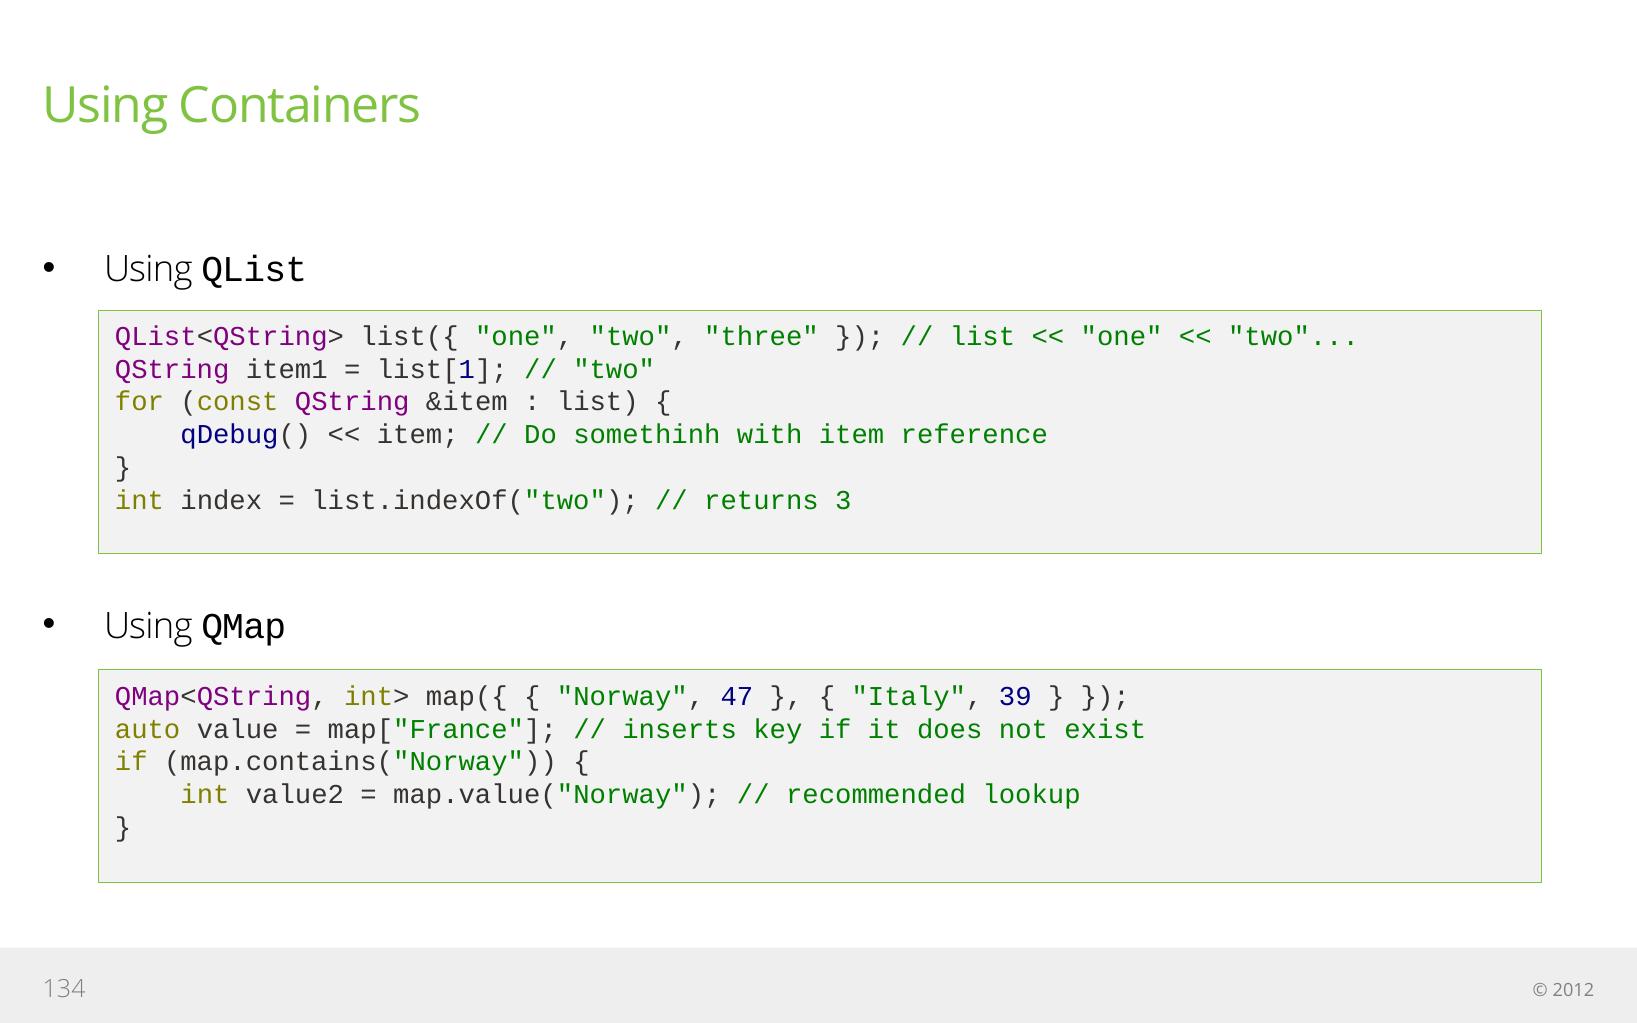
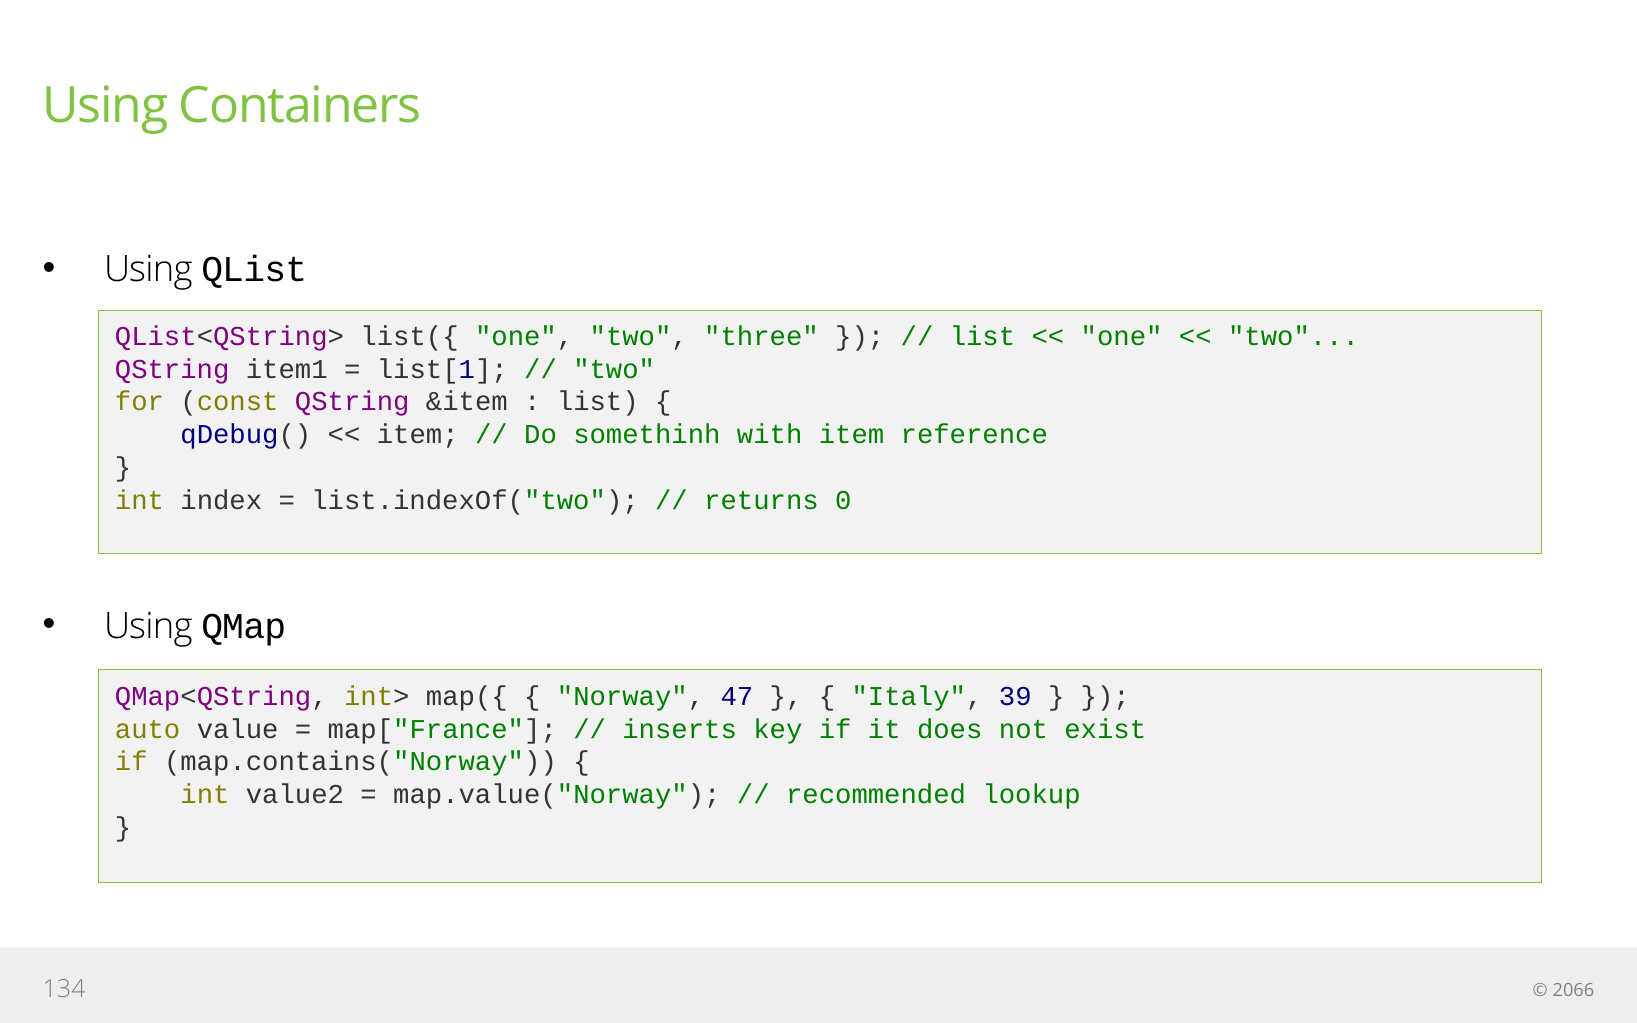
3: 3 -> 0 (843, 500)
2012: 2012 -> 2066 (1573, 991)
